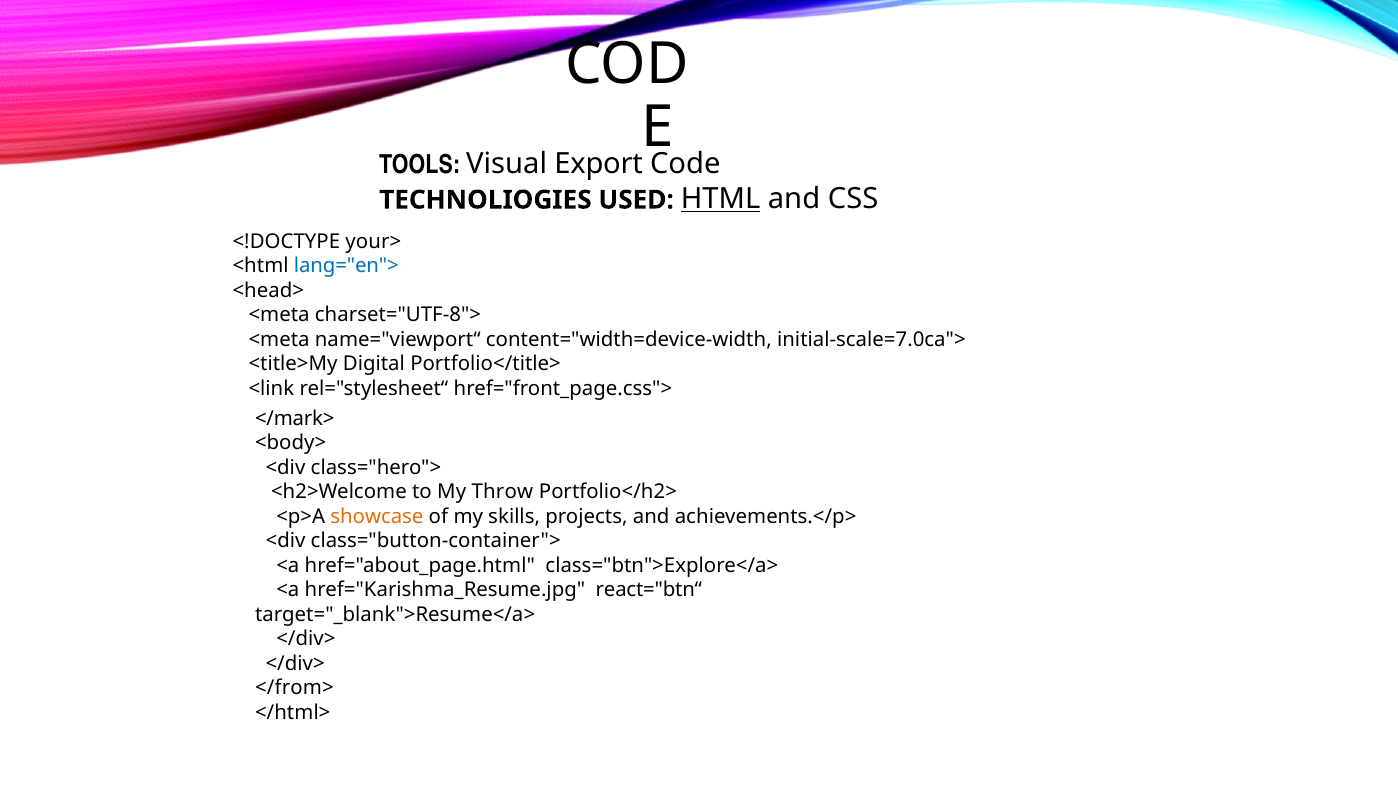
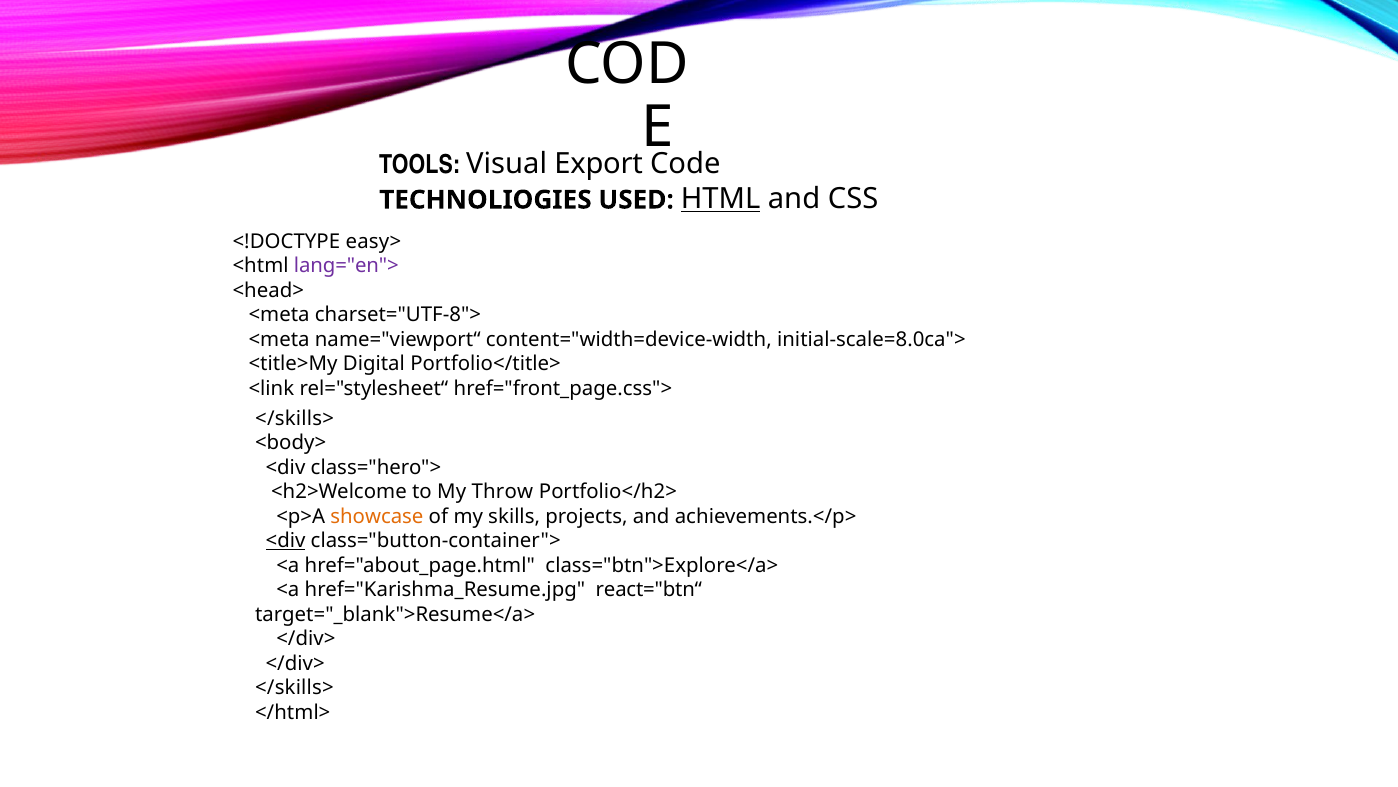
your>: your> -> easy> (373, 241)
lang="en"> colour: blue -> purple (346, 266)
initial-scale=7.0ca">: initial-scale=7.0ca"> -> initial-scale=8.0ca"> (871, 339)
</mark>: </mark> -> </skills> (295, 418)
<div underline: none -> present (286, 541)
</from>: </from> -> </skills> (294, 688)
